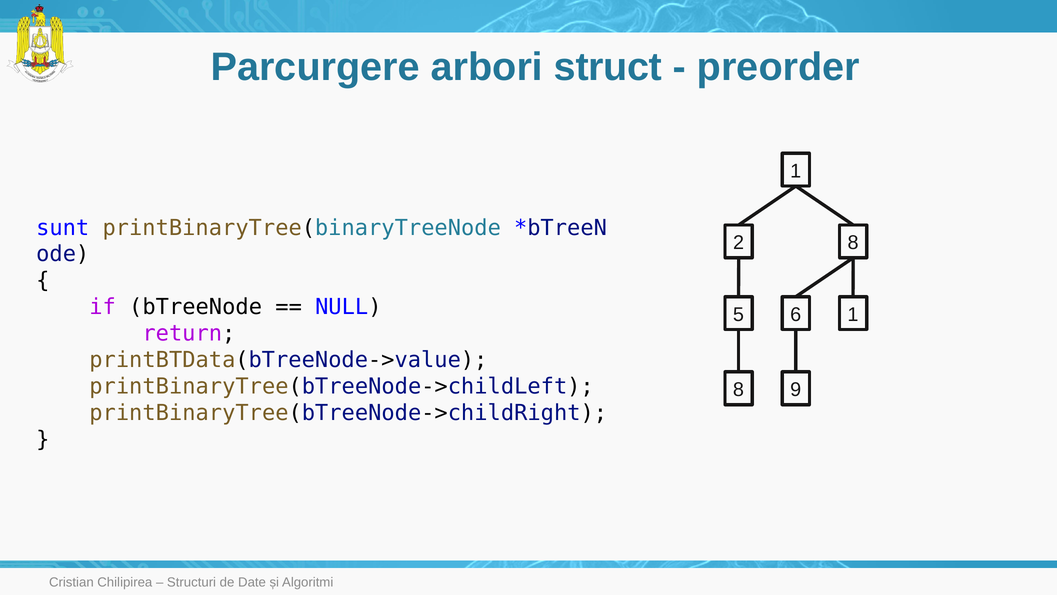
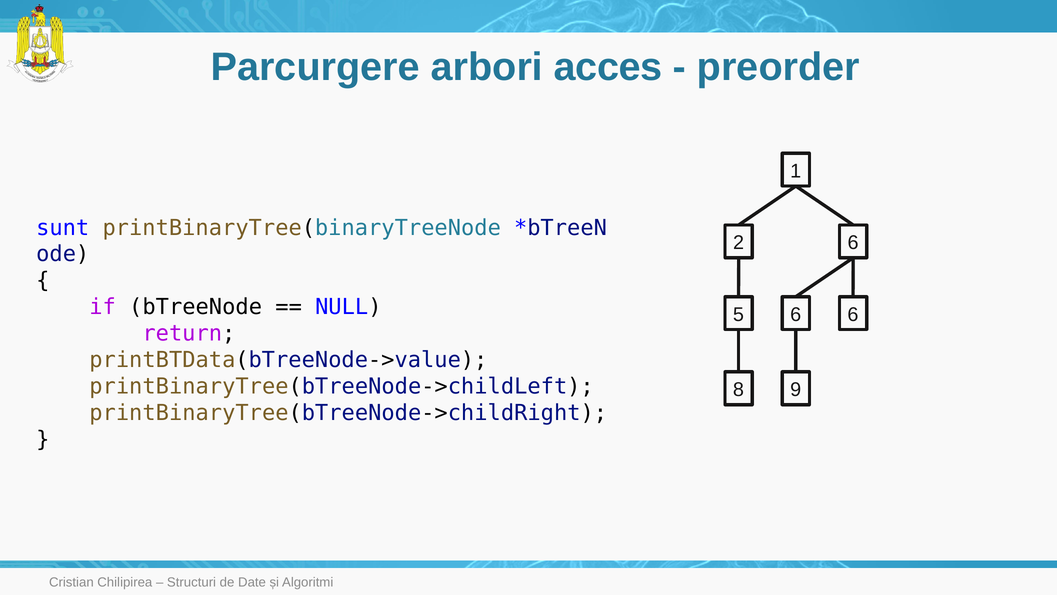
struct: struct -> acces (608, 67)
2 8: 8 -> 6 (853, 243)
6 1: 1 -> 6 (853, 314)
